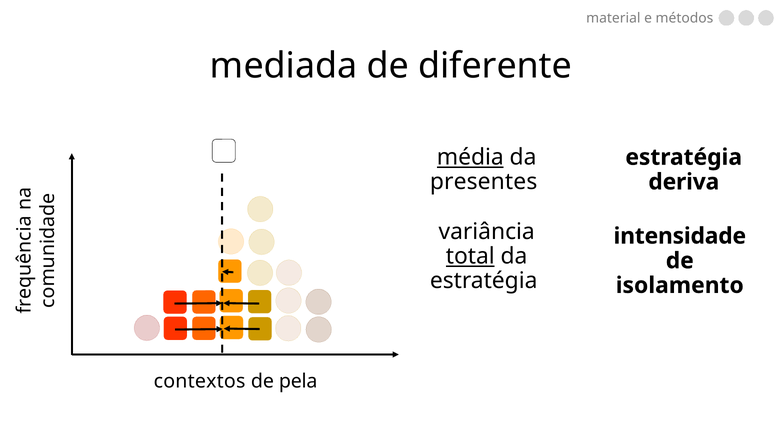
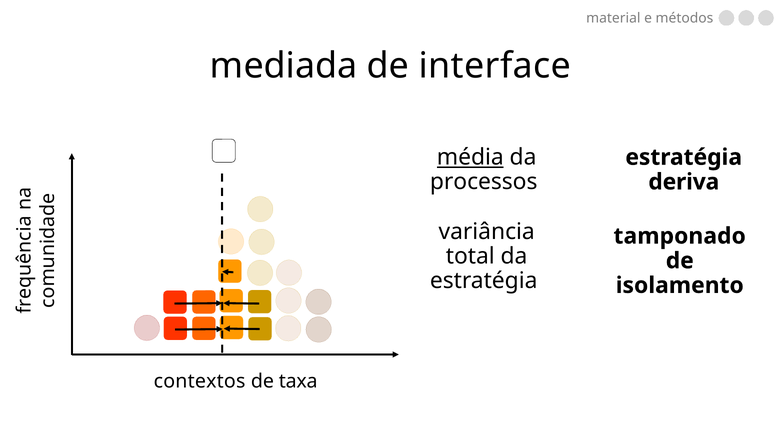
diferente: diferente -> interface (495, 66)
presentes: presentes -> processos (484, 182)
intensidade: intensidade -> tamponado (680, 236)
total underline: present -> none (470, 256)
pela: pela -> taxa (298, 381)
